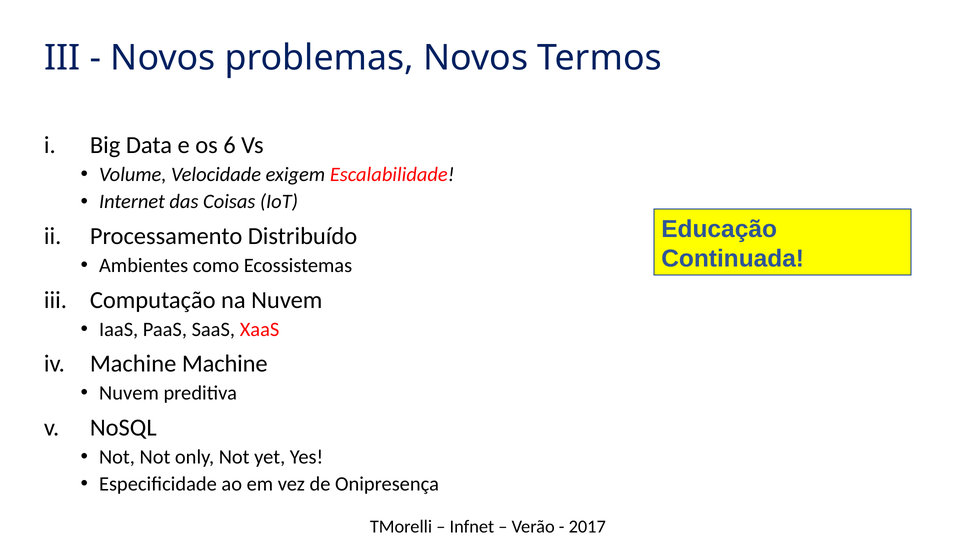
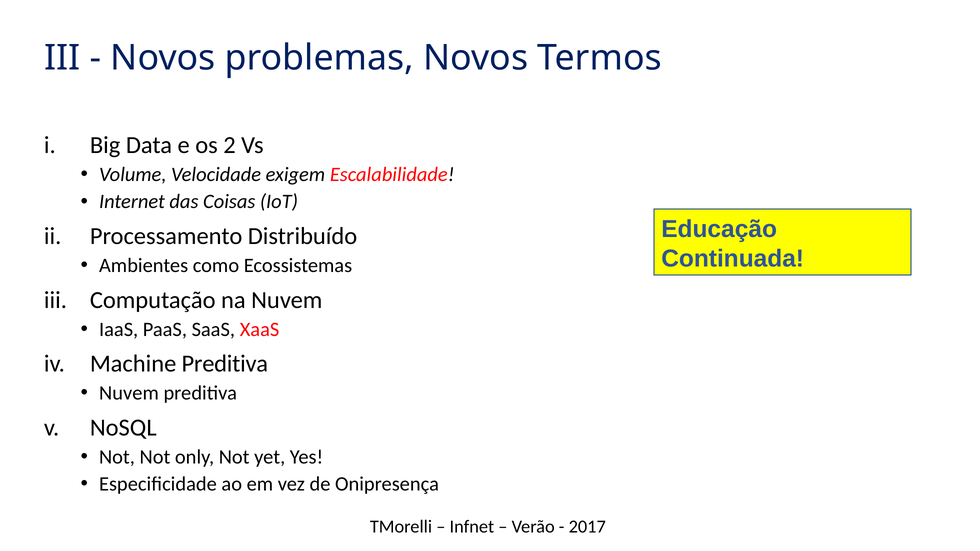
6: 6 -> 2 (230, 145)
Machine Machine: Machine -> Preditiva (225, 364)
